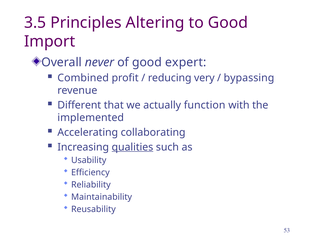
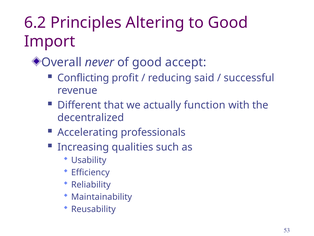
3.5: 3.5 -> 6.2 (35, 23)
expert: expert -> accept (186, 62)
Combined: Combined -> Conflicting (83, 78)
very: very -> said (204, 78)
bypassing: bypassing -> successful (249, 78)
implemented: implemented -> decentralized (91, 117)
collaborating: collaborating -> professionals (153, 132)
qualities underline: present -> none (132, 147)
